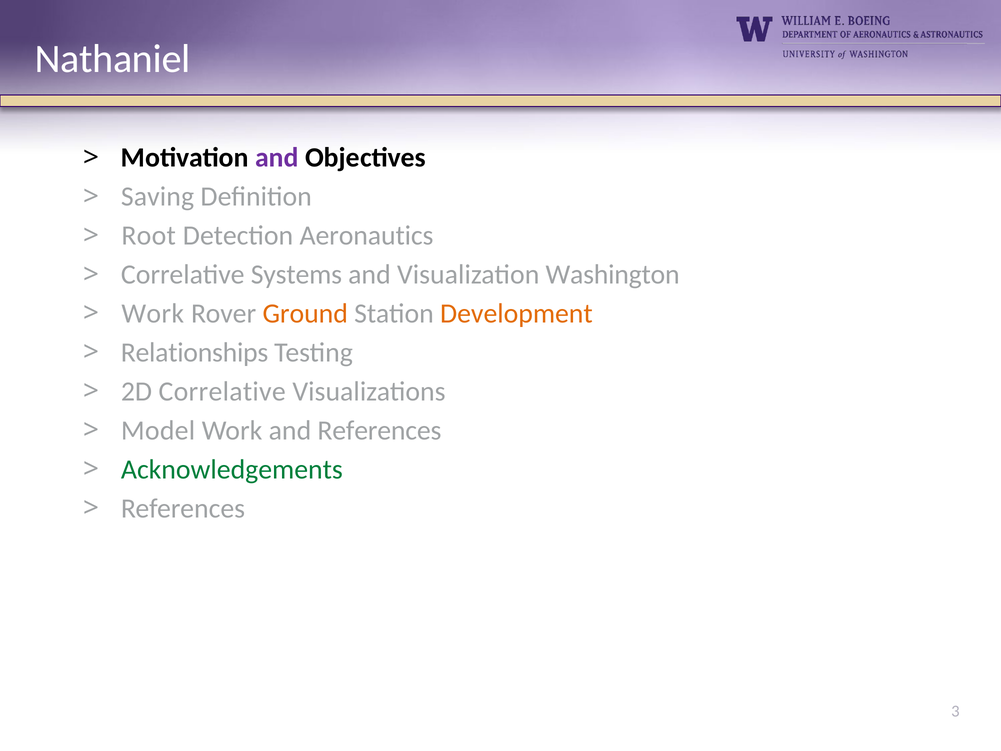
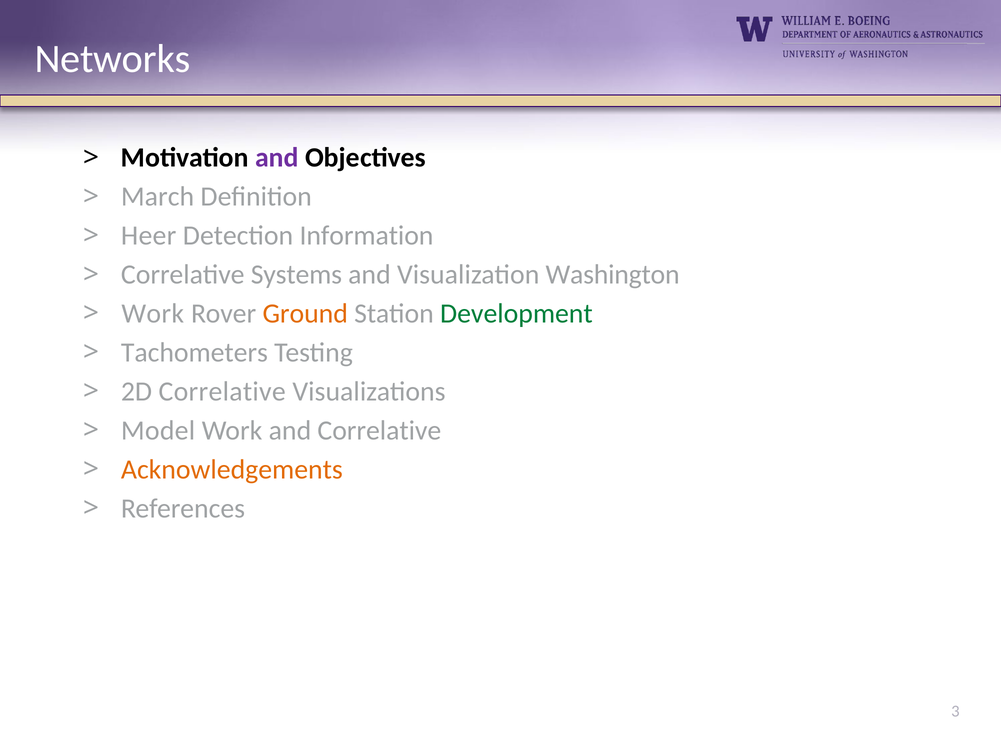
Nathaniel: Nathaniel -> Networks (112, 59)
Saving: Saving -> March (158, 197)
Root: Root -> Heer (149, 236)
Aeronautics: Aeronautics -> Information (366, 236)
Development colour: orange -> green (516, 314)
Relationships: Relationships -> Tachometers (194, 352)
and References: References -> Correlative (379, 430)
Acknowledgements colour: green -> orange (232, 469)
